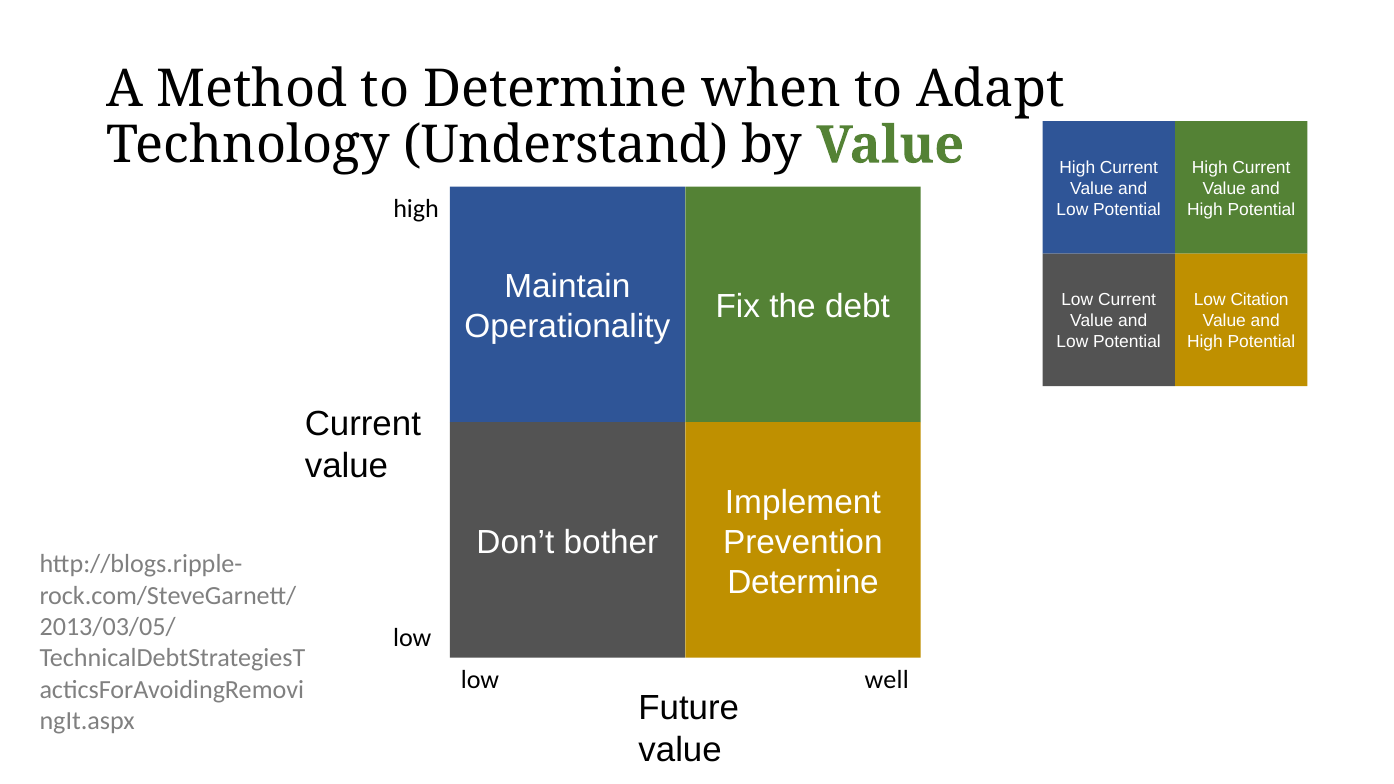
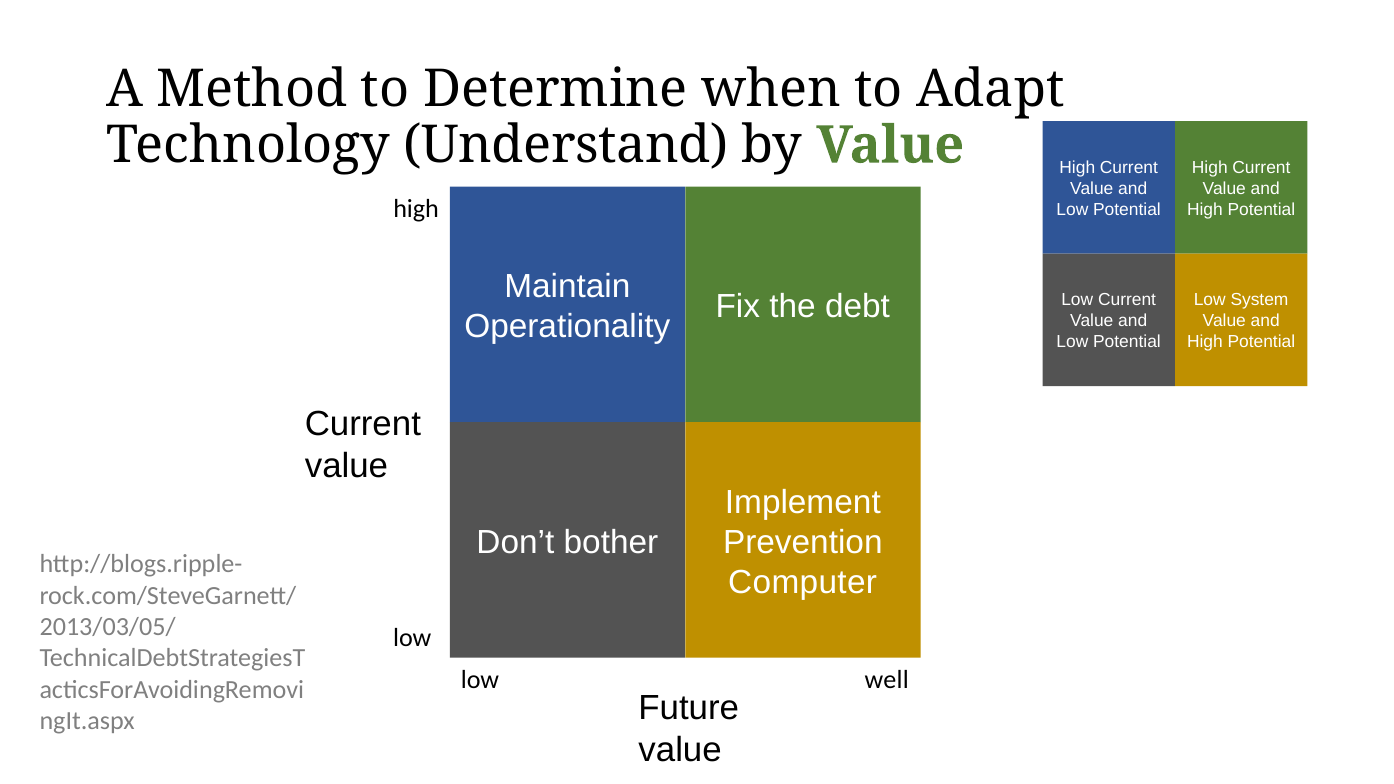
Citation: Citation -> System (1259, 300)
Determine: Determine -> Computer (803, 582)
